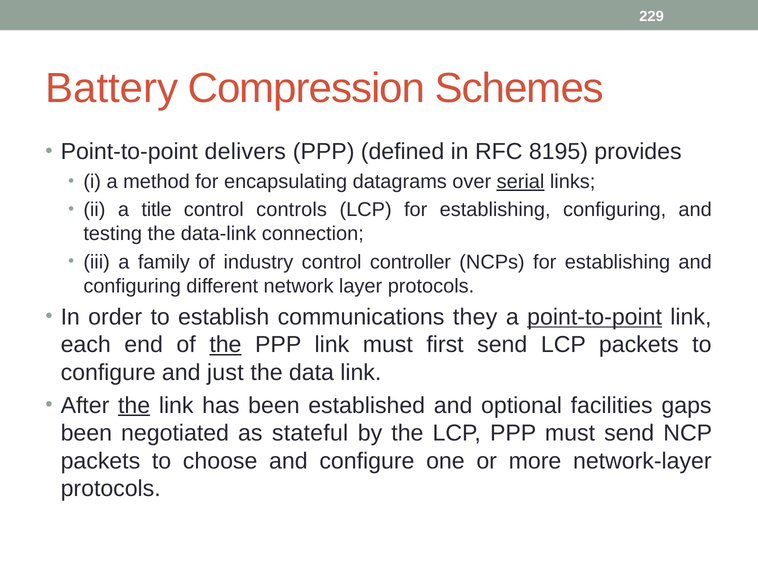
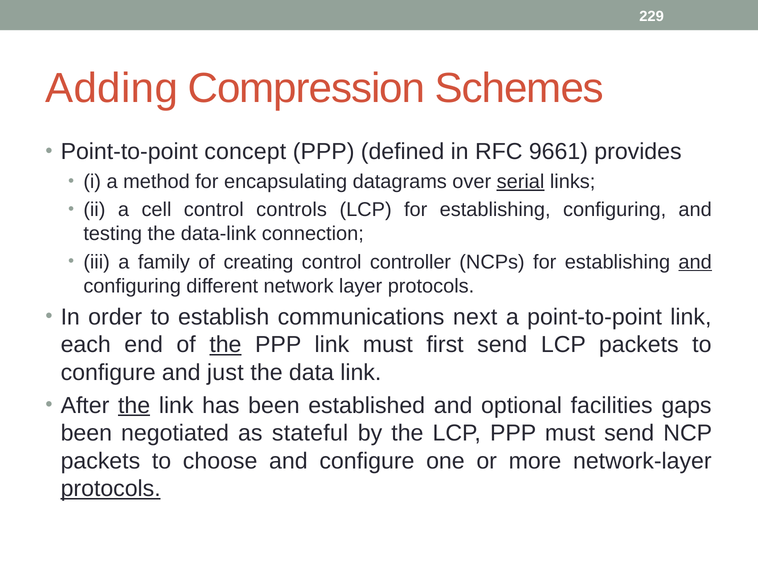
Battery: Battery -> Adding (112, 88)
delivers: delivers -> concept (245, 152)
8195: 8195 -> 9661 (558, 152)
title: title -> cell (156, 210)
industry: industry -> creating (258, 262)
and underline: none -> present (695, 262)
they: they -> next (475, 317)
point-to-point underline: present -> none (595, 317)
protocols underline: none -> present (111, 489)
